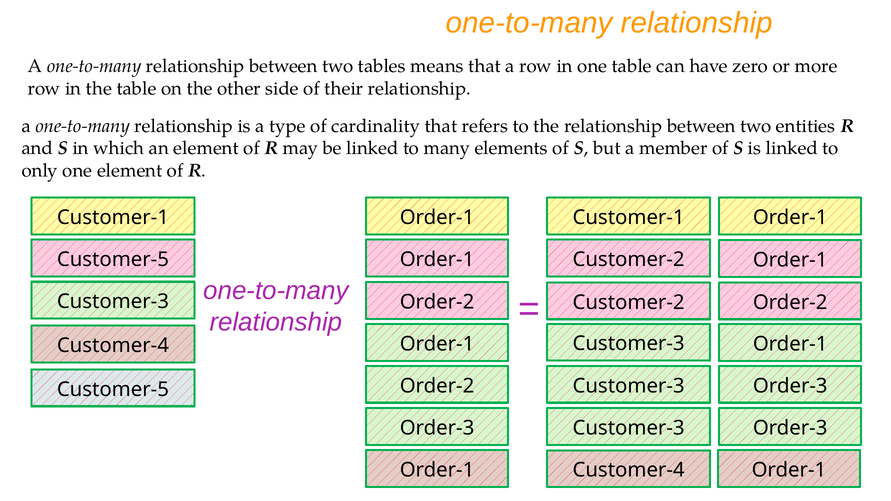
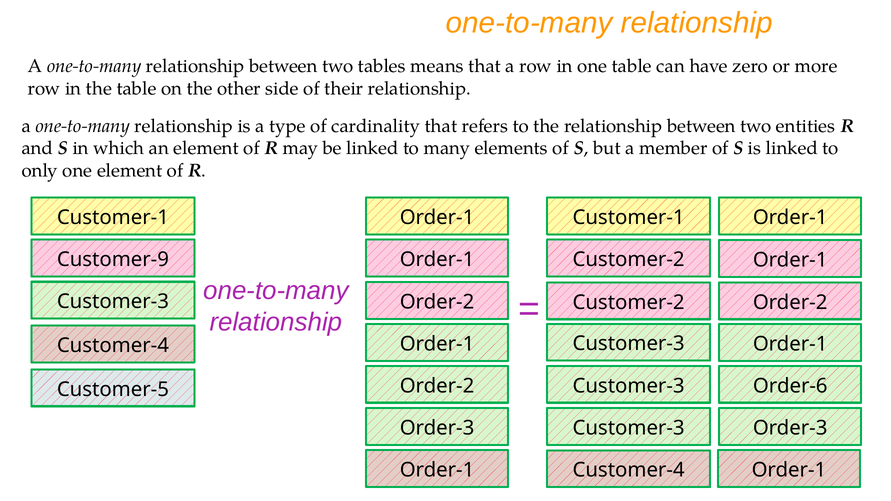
Customer-5: Customer-5 -> Customer-9 (113, 260)
Order-3: Order-3 -> Order-6 (790, 386)
